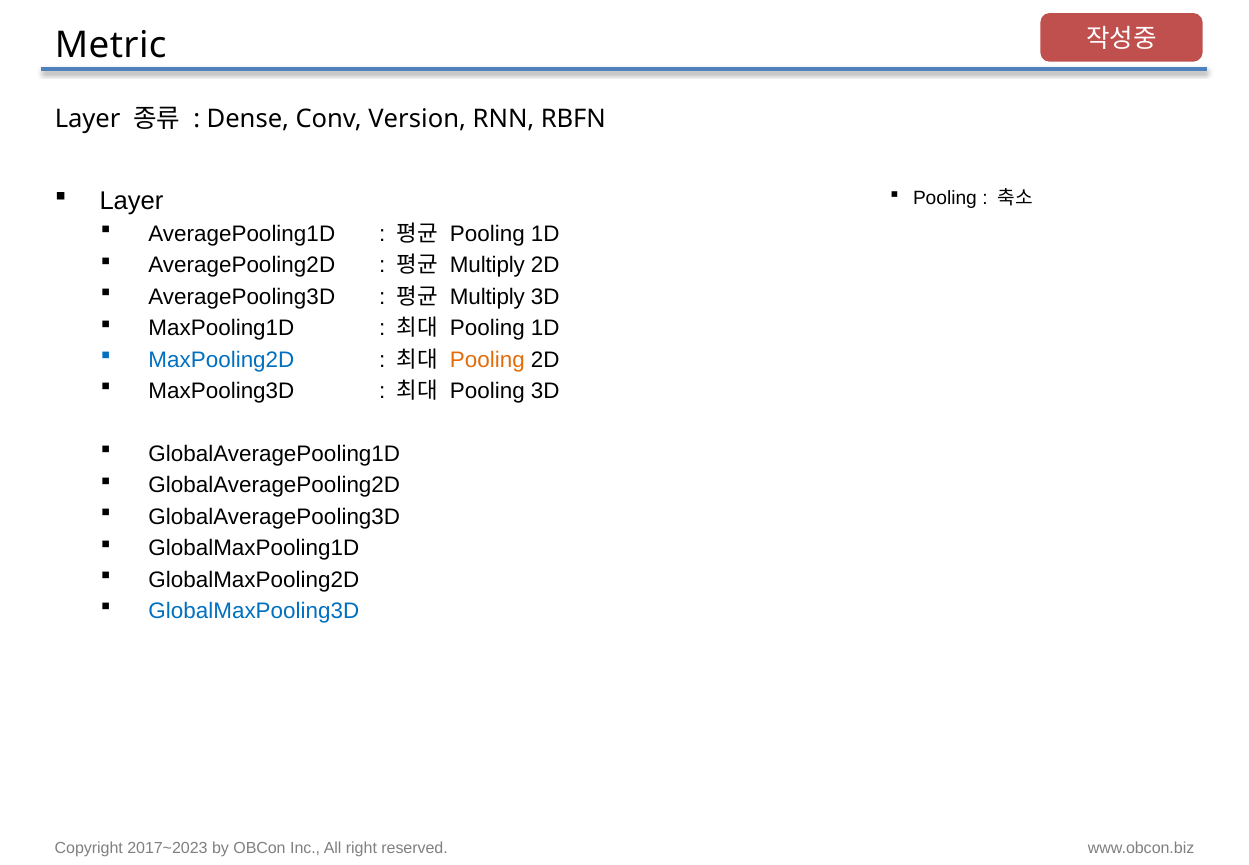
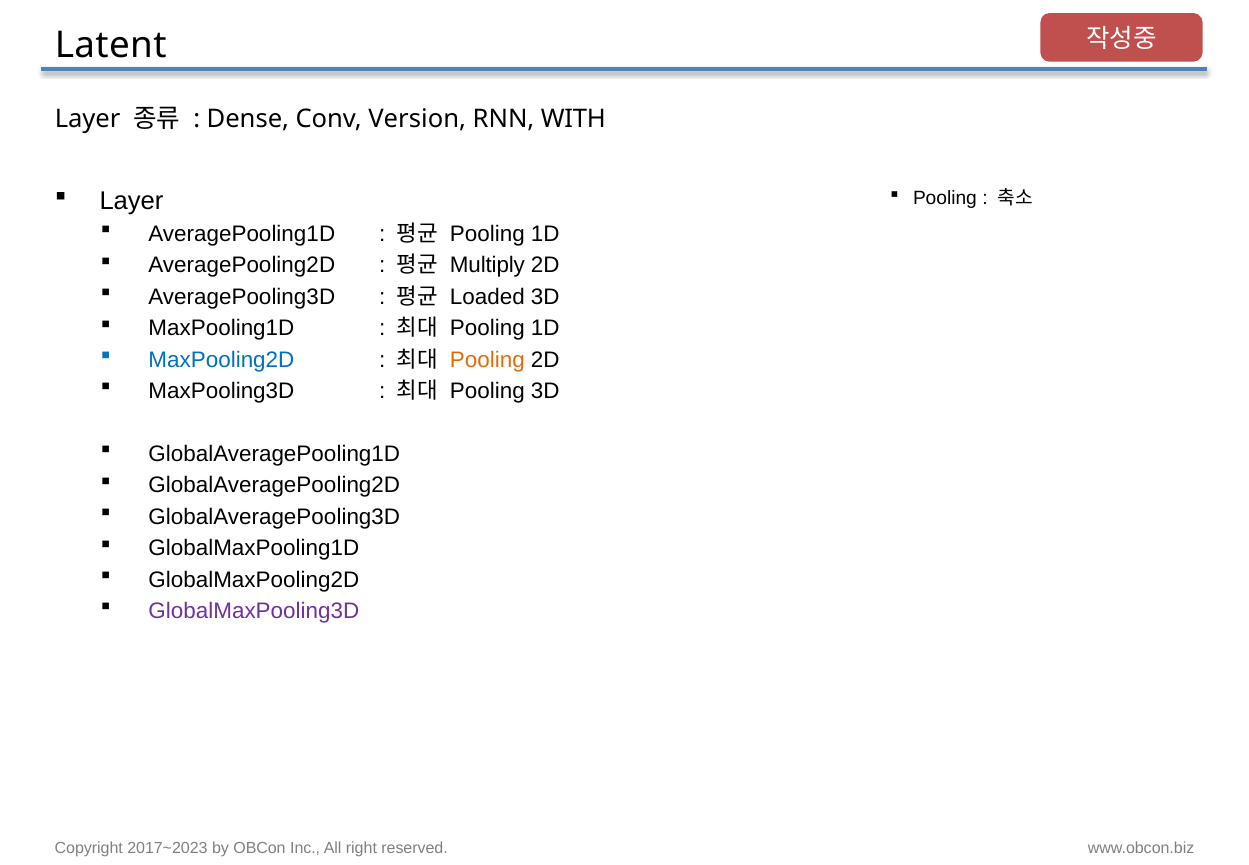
Metric: Metric -> Latent (111, 45)
RBFN: RBFN -> WITH (573, 119)
Multiply: Multiply -> Loaded (487, 297)
GlobalMaxPooling3D colour: blue -> purple (254, 611)
